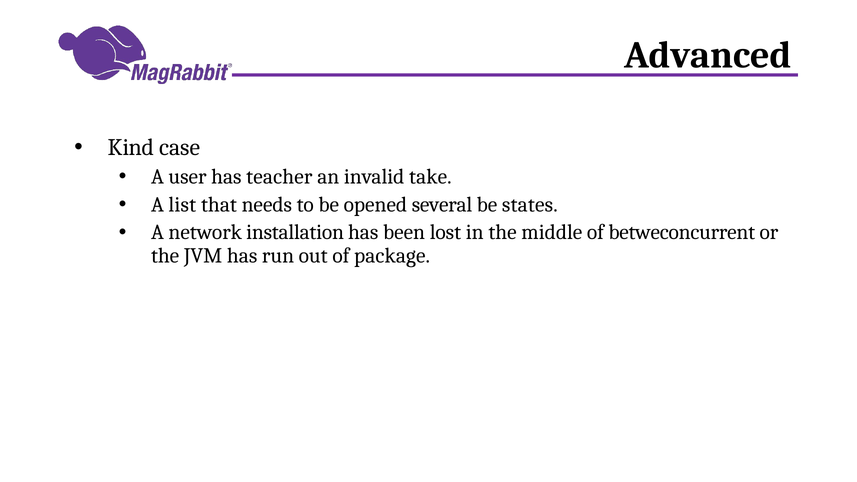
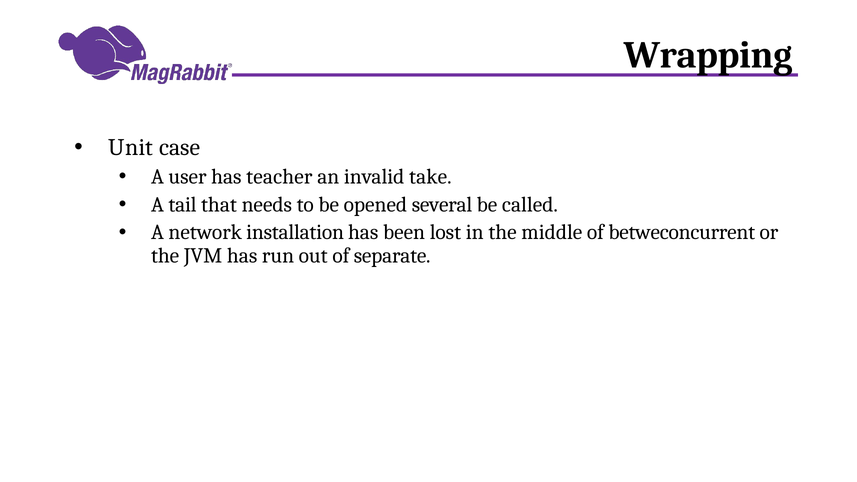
Advanced: Advanced -> Wrapping (708, 55)
Kind: Kind -> Unit (131, 147)
list: list -> tail (182, 205)
states: states -> called (530, 205)
package: package -> separate (392, 256)
